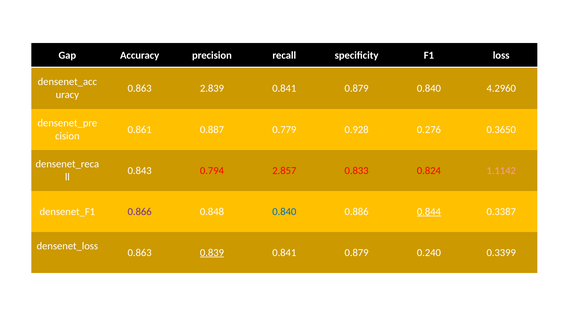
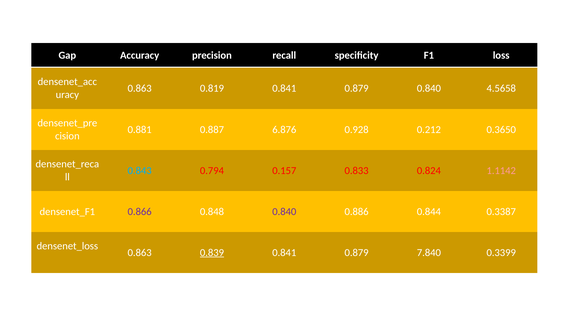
2.839: 2.839 -> 0.819 (212, 88)
4.2960: 4.2960 -> 4.5658 (501, 88)
0.861: 0.861 -> 0.881 (140, 130)
0.779: 0.779 -> 6.876 (284, 130)
0.276: 0.276 -> 0.212 (429, 130)
0.843 colour: white -> light blue (140, 171)
2.857: 2.857 -> 0.157 (284, 171)
0.840 colour: blue -> purple (284, 212)
0.844 underline: present -> none (429, 212)
0.240: 0.240 -> 7.840 (429, 253)
